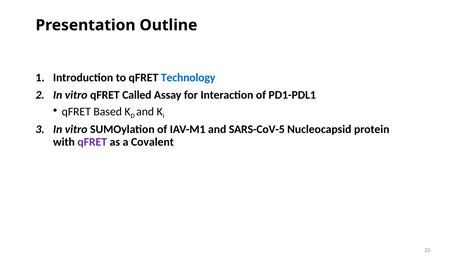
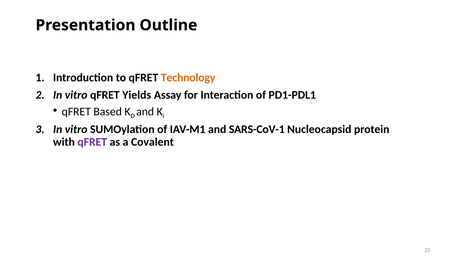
Technology colour: blue -> orange (188, 78)
Called: Called -> Yields (137, 95)
SARS-CoV-5: SARS-CoV-5 -> SARS-CoV-1 (257, 129)
